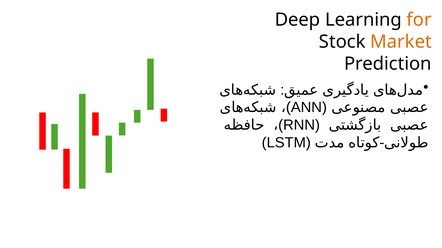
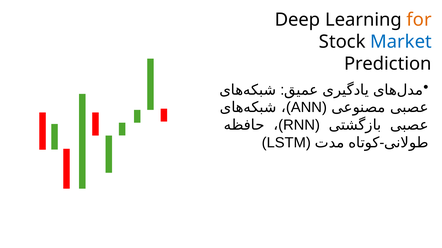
Market colour: orange -> blue (401, 42)
